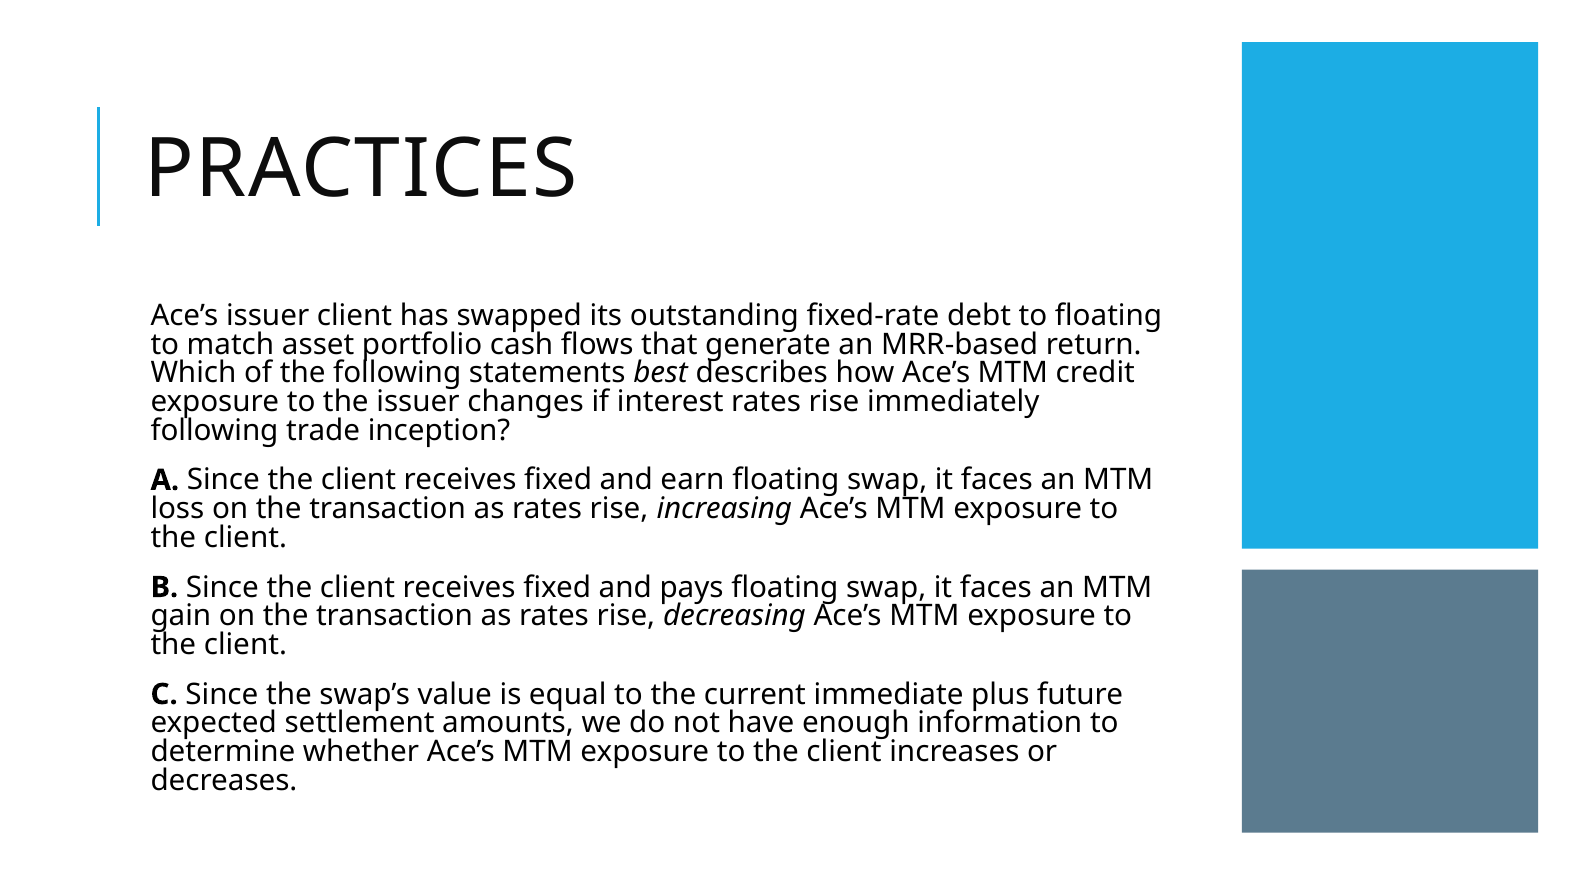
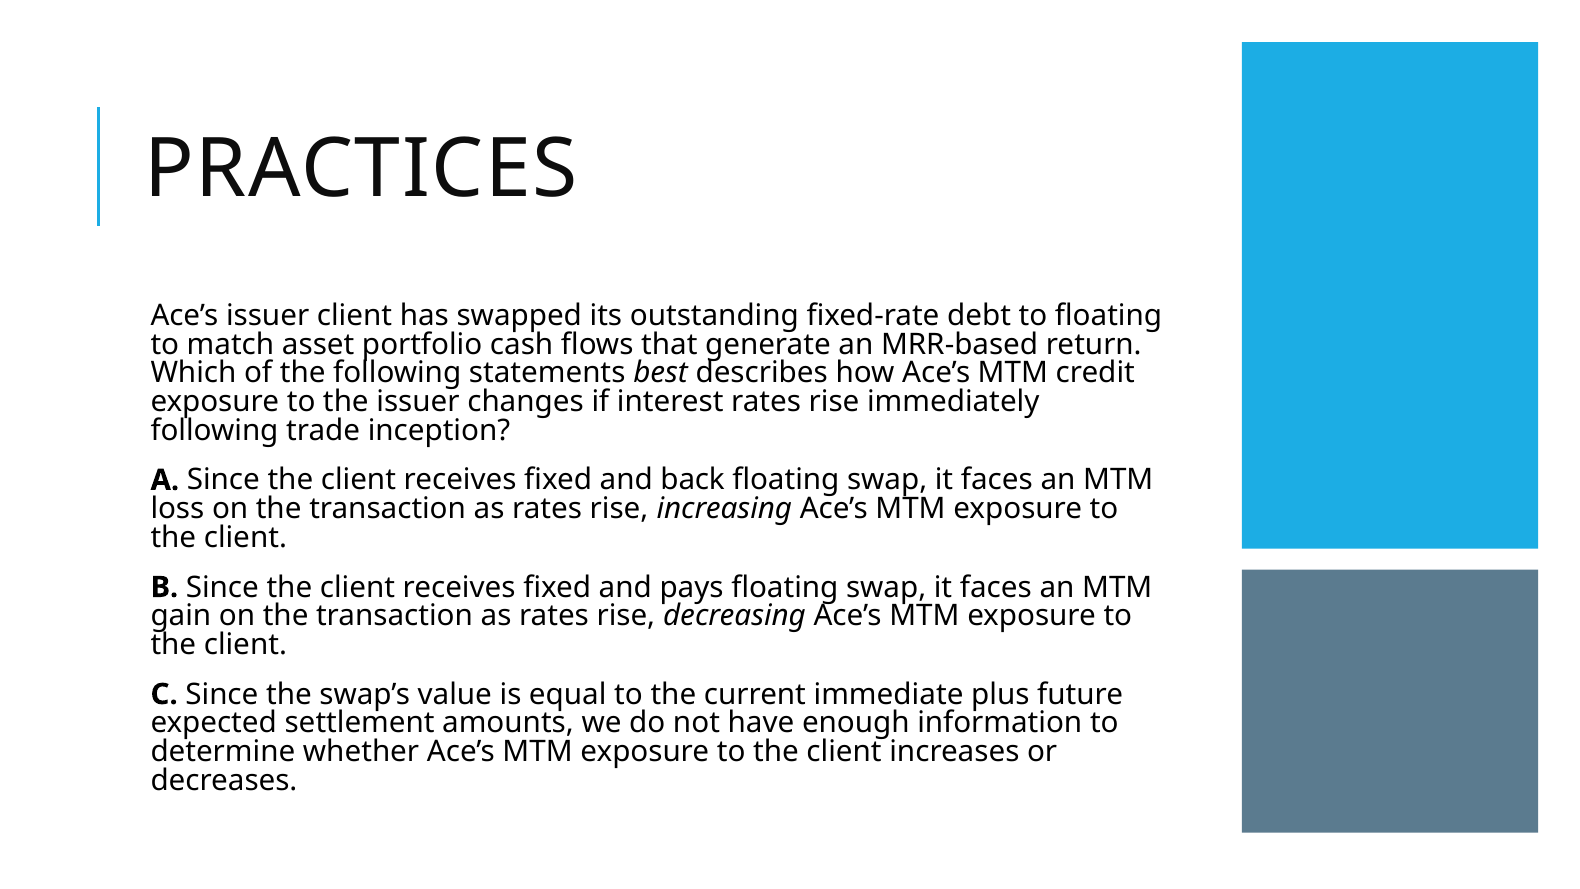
earn: earn -> back (693, 480)
